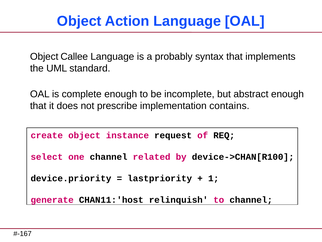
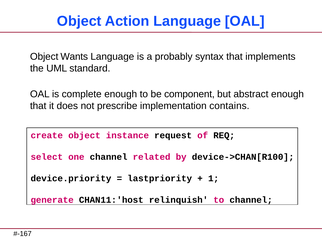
Callee: Callee -> Wants (74, 56)
incomplete: incomplete -> component (189, 94)
